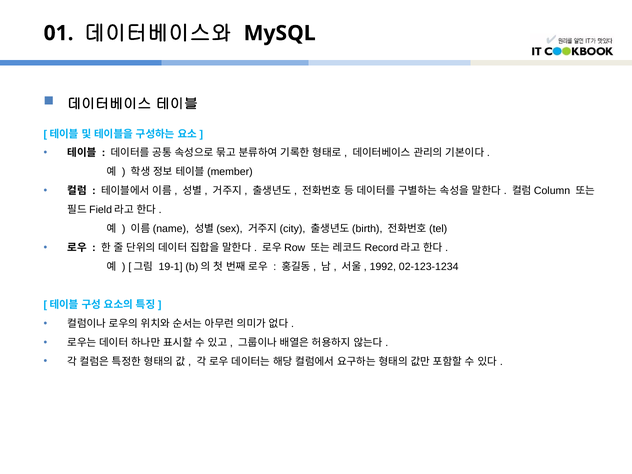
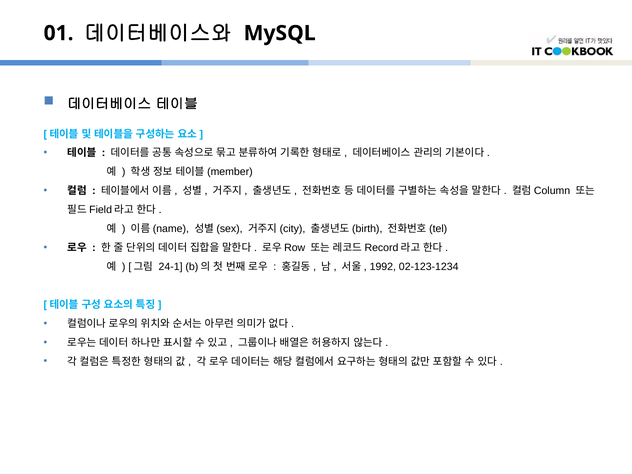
19-1: 19-1 -> 24-1 (171, 267)
